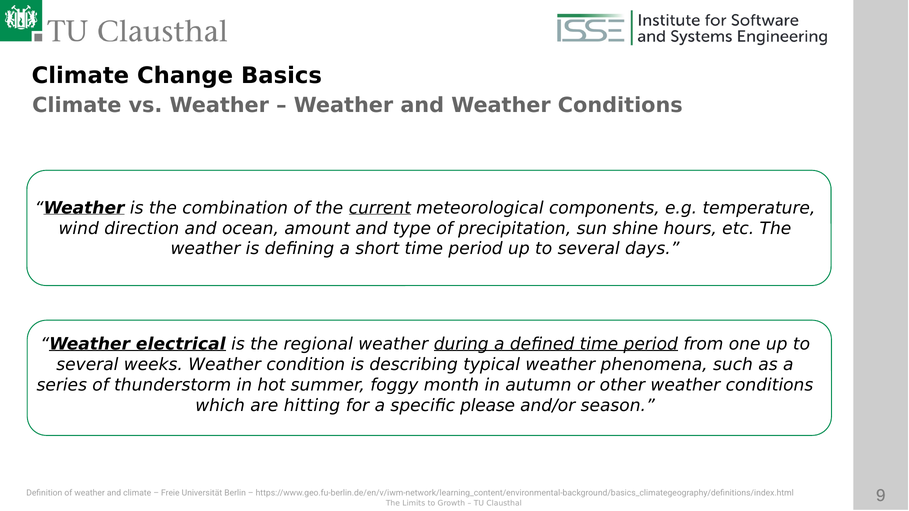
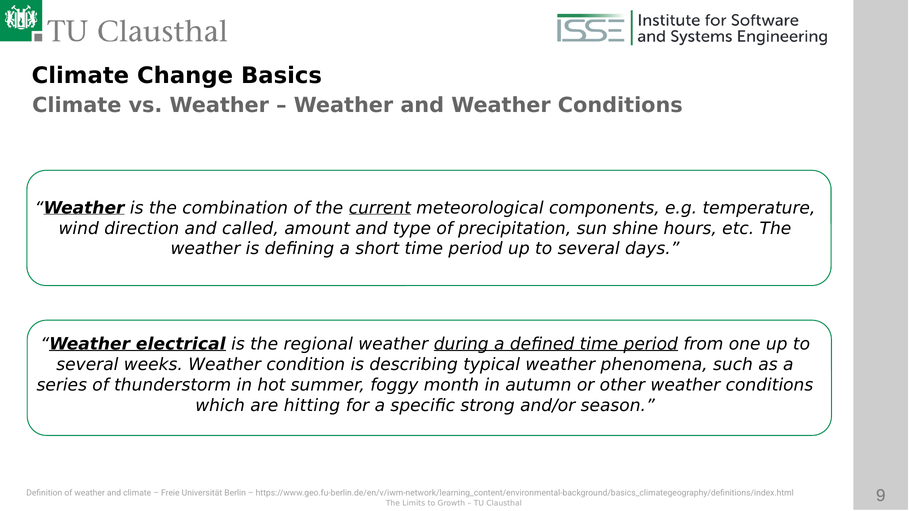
ocean: ocean -> called (250, 229)
please: please -> strong (488, 406)
